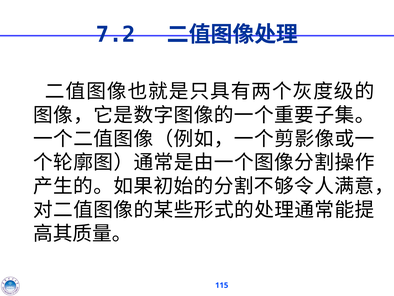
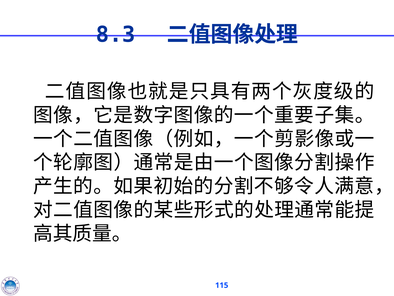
7.2: 7.2 -> 8.3 (116, 35)
